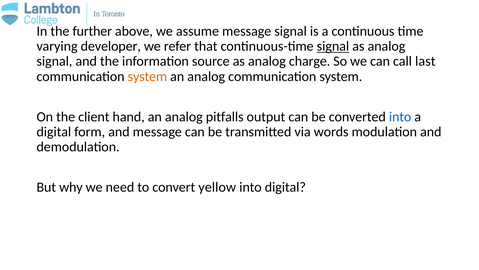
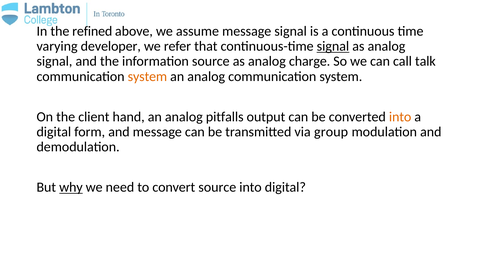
further: further -> refined (92, 31)
last: last -> talk (425, 61)
into colour: blue -> orange (400, 117)
words: words -> group (331, 132)
why underline: none -> present (71, 187)
convert yellow: yellow -> source (217, 187)
